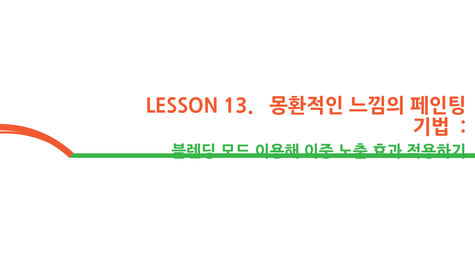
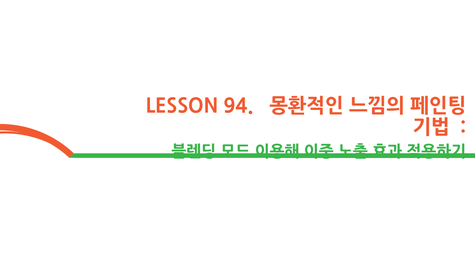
13: 13 -> 94 (239, 106)
